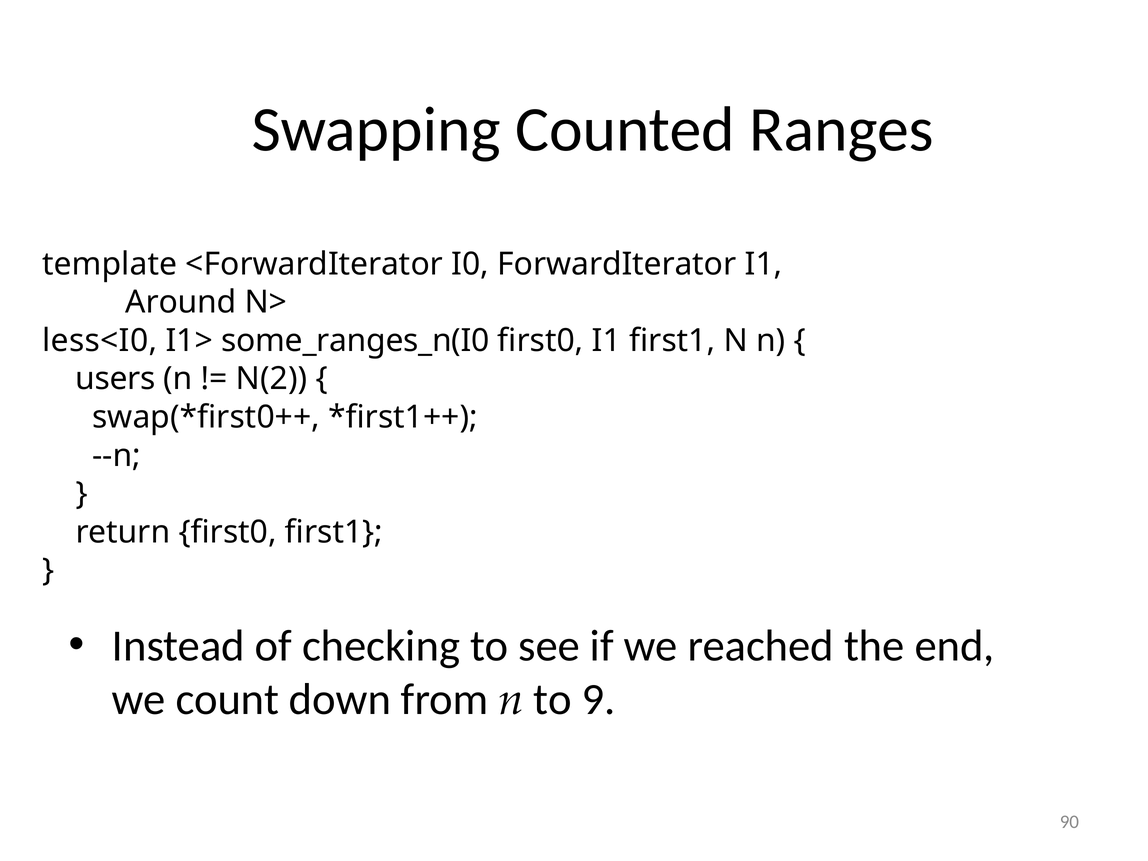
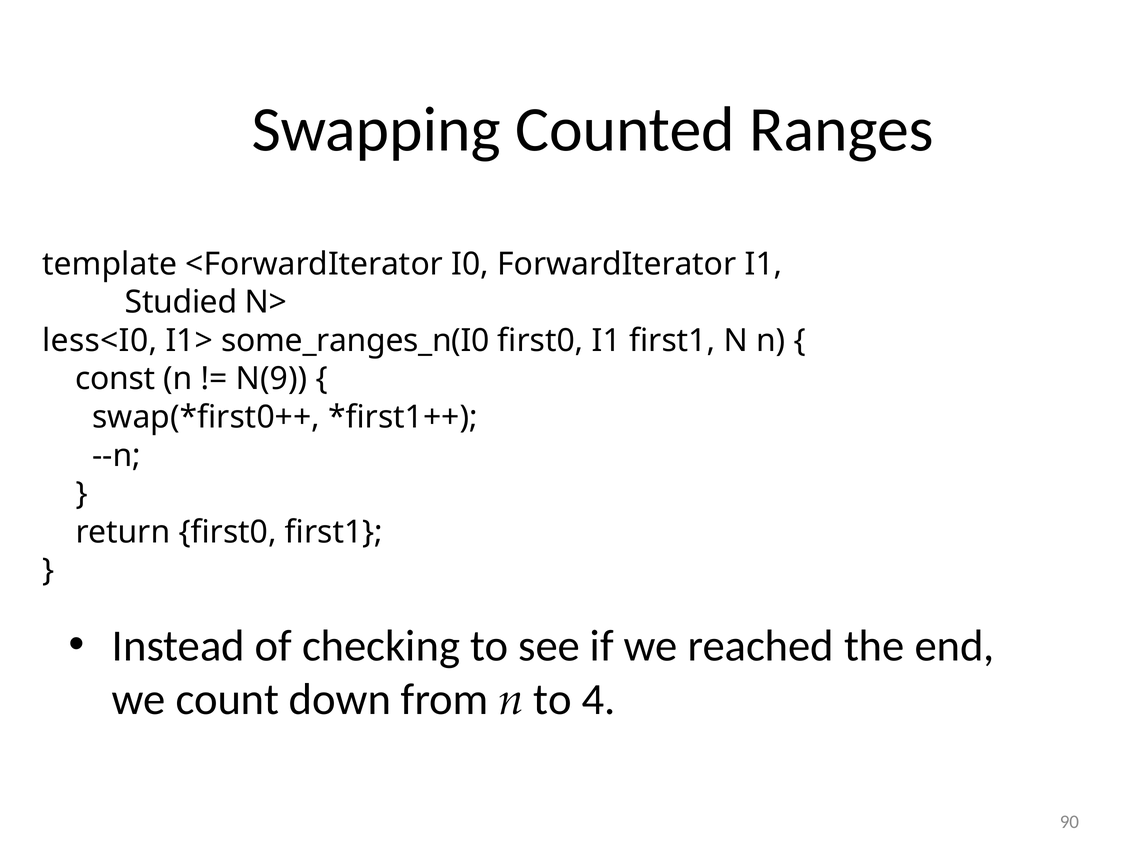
Around: Around -> Studied (181, 302)
users: users -> const (115, 379)
N(2: N(2 -> N(9 (272, 379)
9: 9 -> 4 (598, 700)
